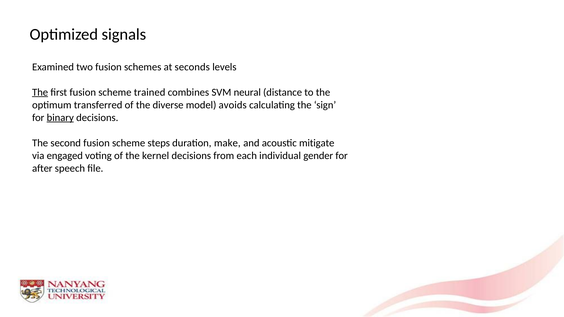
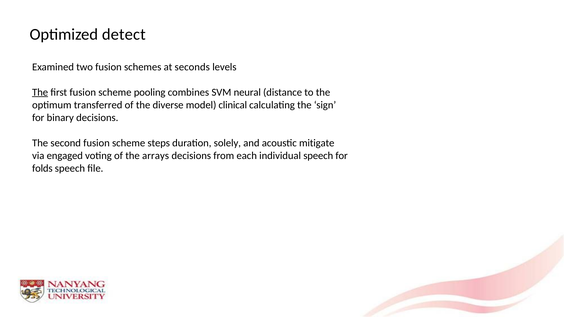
signals: signals -> detect (124, 34)
trained: trained -> pooling (150, 92)
avoids: avoids -> clinical (233, 105)
binary underline: present -> none (60, 118)
make: make -> solely (227, 143)
kernel: kernel -> arrays (156, 156)
individual gender: gender -> speech (318, 156)
after: after -> folds (42, 168)
